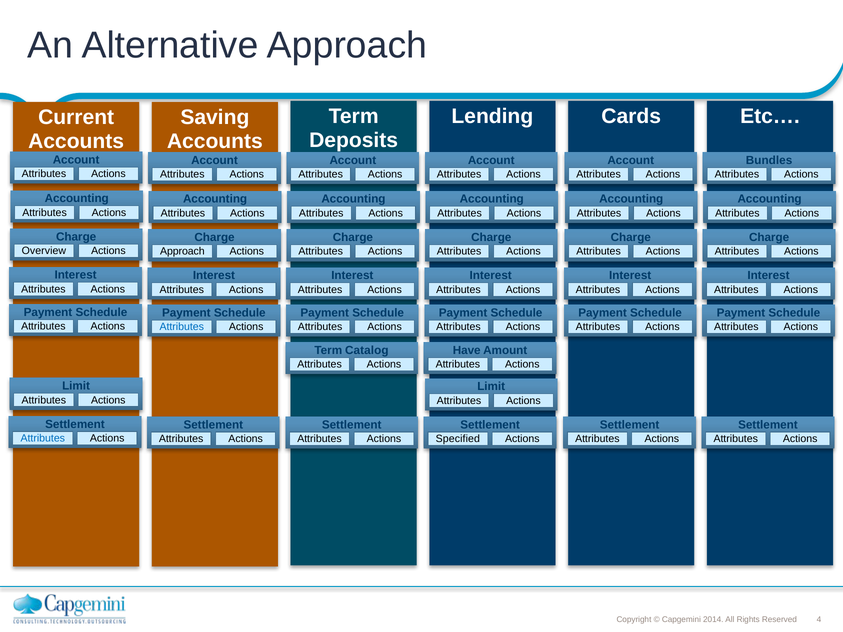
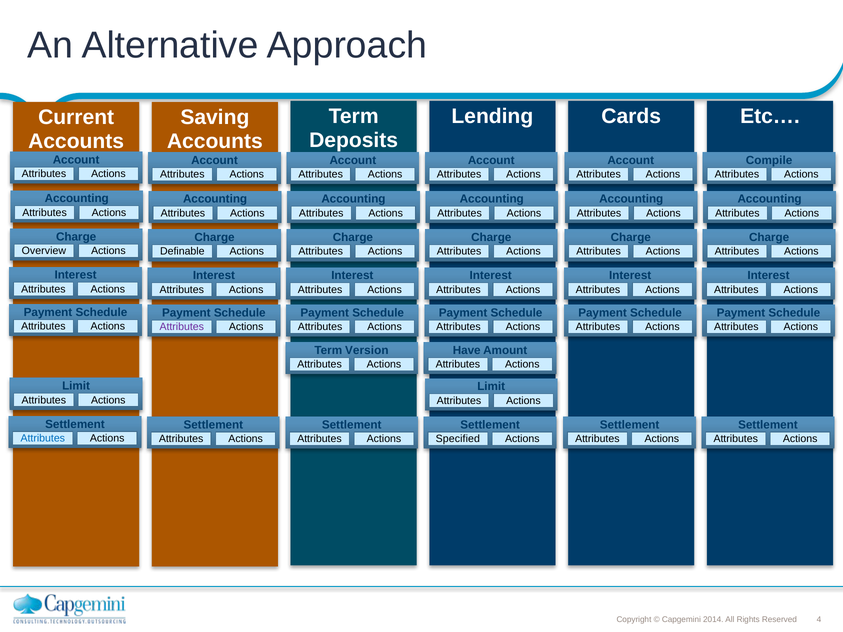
Bundles: Bundles -> Compile (769, 160)
Approach: Approach -> Definable (182, 252)
Attributes colour: blue -> purple (182, 327)
Catalog: Catalog -> Version (367, 350)
